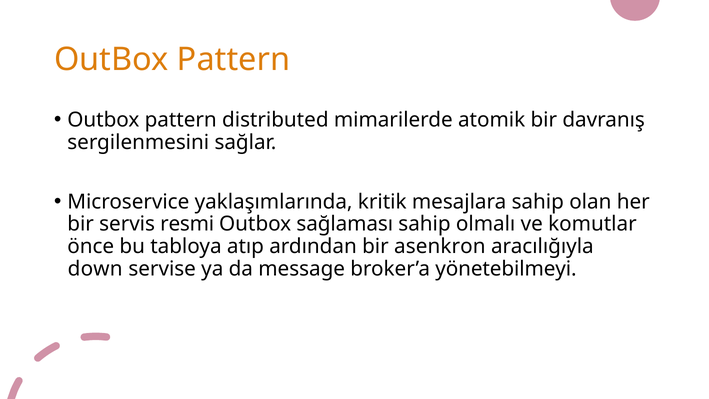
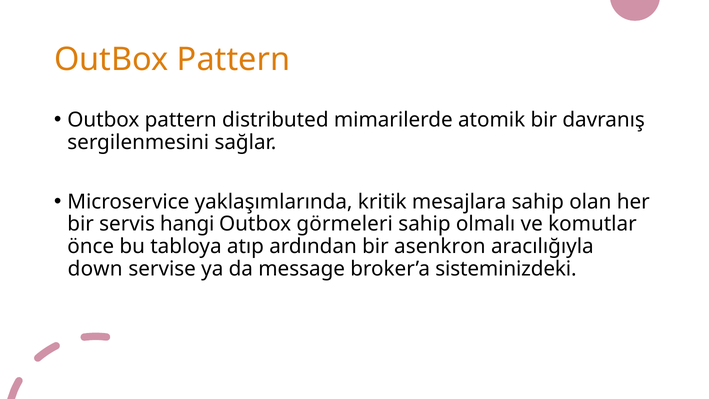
resmi: resmi -> hangi (187, 224)
sağlaması: sağlaması -> görmeleri (345, 224)
yönetebilmeyi: yönetebilmeyi -> sisteminizdeki (506, 269)
